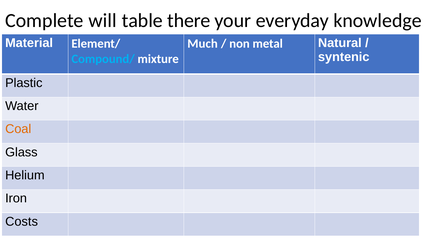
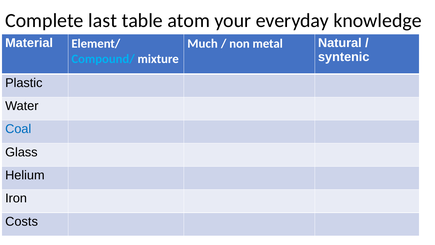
will: will -> last (103, 21)
there: there -> atom (189, 21)
Coal colour: orange -> blue (18, 129)
